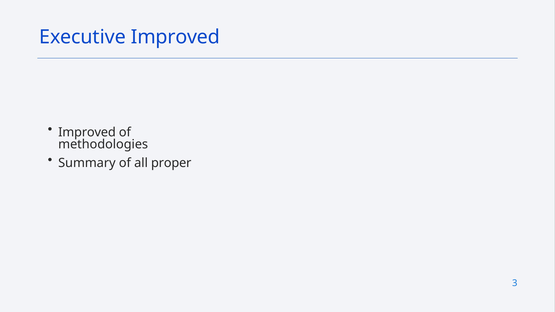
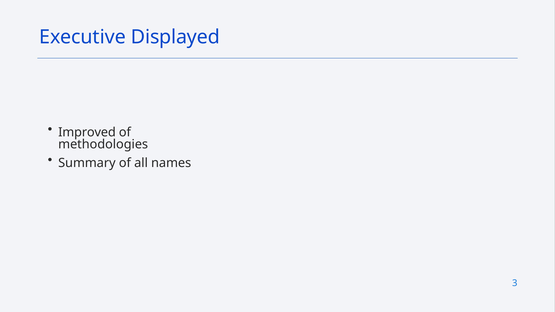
Executive Improved: Improved -> Displayed (175, 37)
proper: proper -> names (171, 163)
